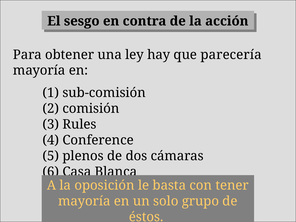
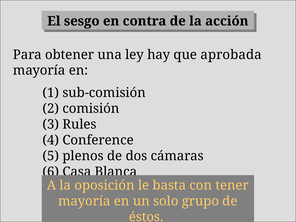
parecería: parecería -> aprobada (231, 55)
